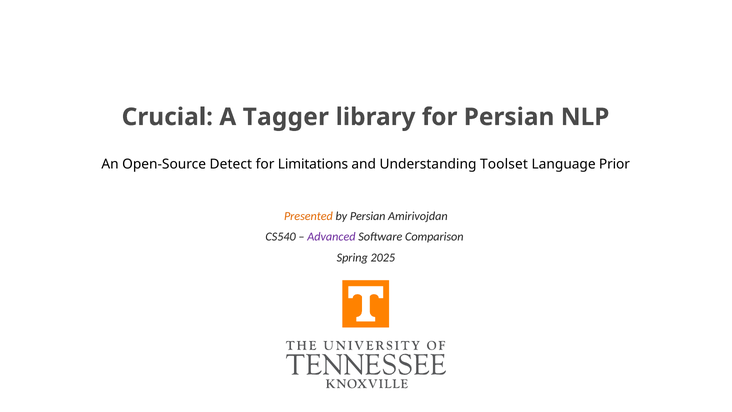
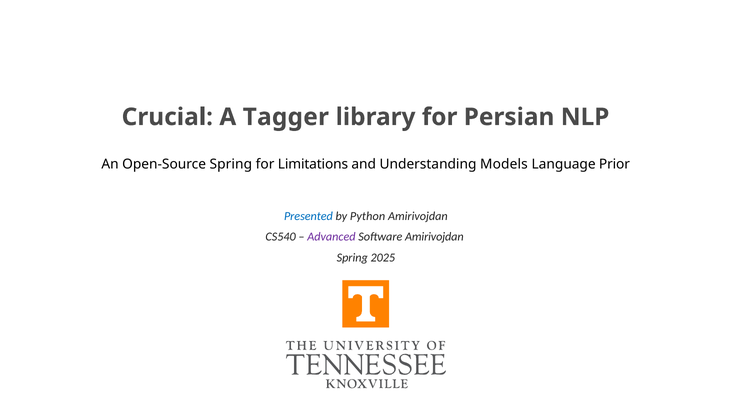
Open-Source Detect: Detect -> Spring (231, 164)
Toolset: Toolset -> Models (504, 164)
Presented colour: orange -> blue (308, 216)
by Persian: Persian -> Python (368, 216)
Software Comparison: Comparison -> Amirivojdan (434, 237)
